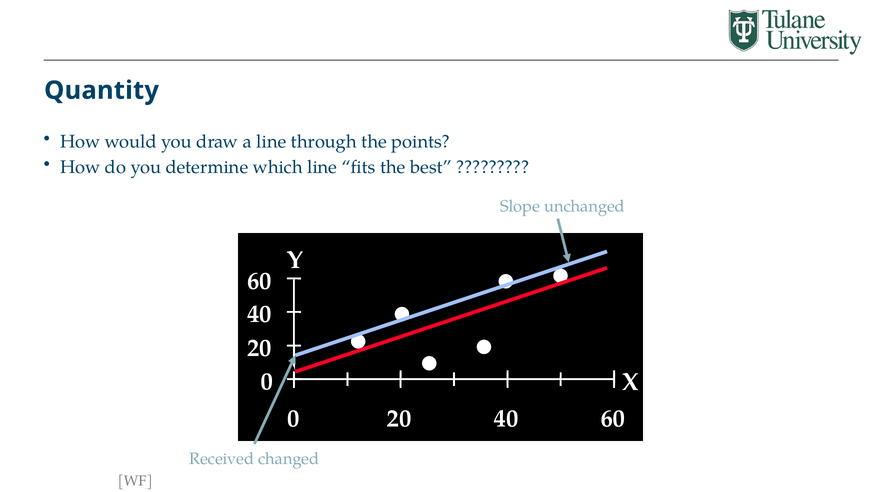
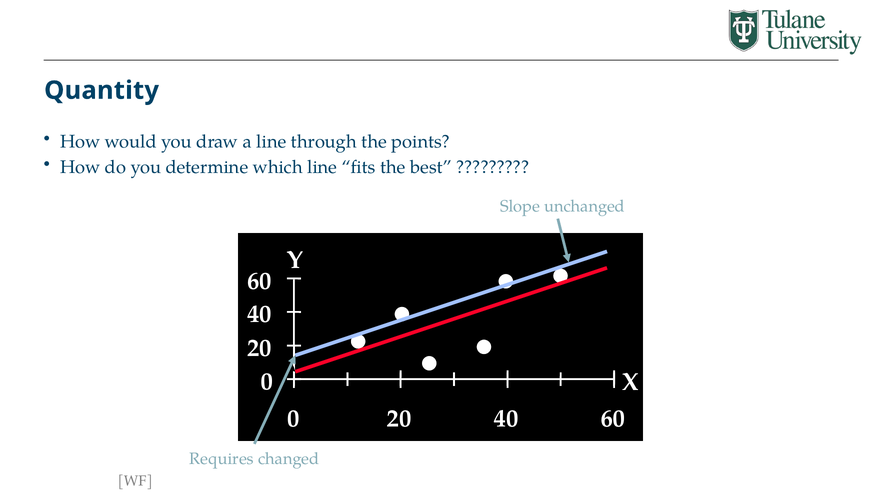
Received: Received -> Requires (222, 459)
